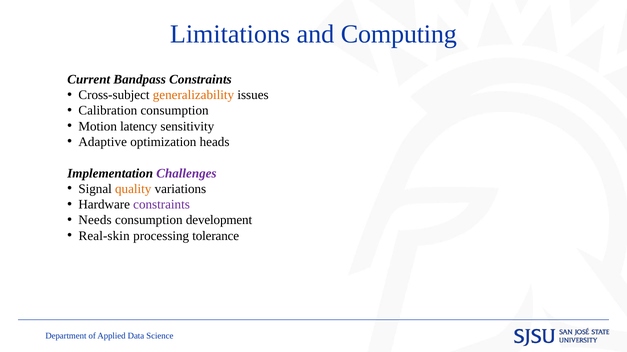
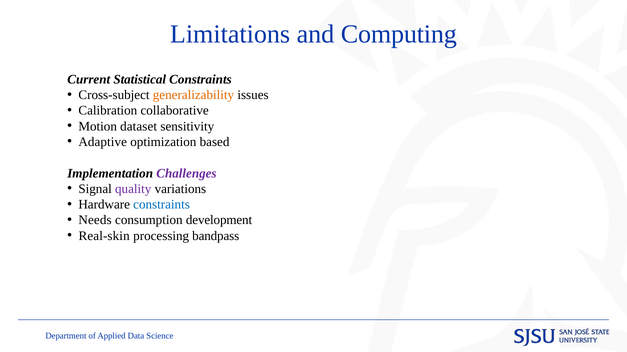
Bandpass: Bandpass -> Statistical (140, 79)
Calibration consumption: consumption -> collaborative (175, 111)
latency: latency -> dataset (139, 127)
heads: heads -> based (215, 142)
quality colour: orange -> purple (133, 189)
constraints colour: purple -> blue (162, 205)
tolerance: tolerance -> bandpass (216, 236)
